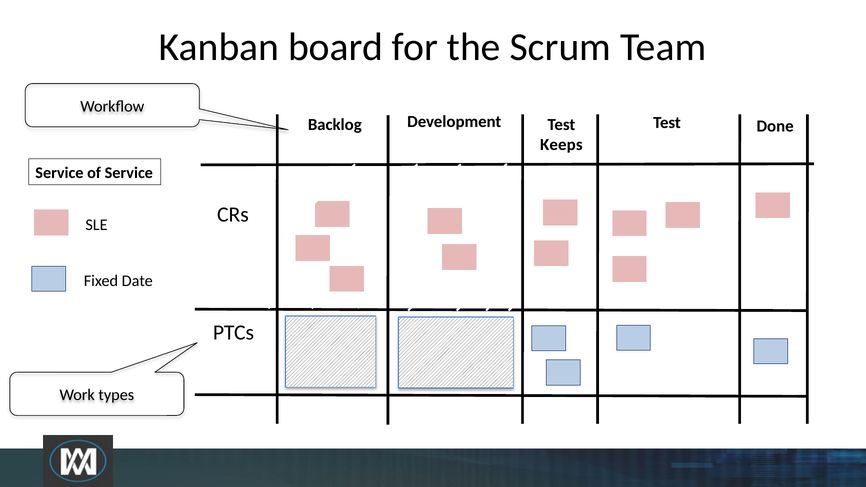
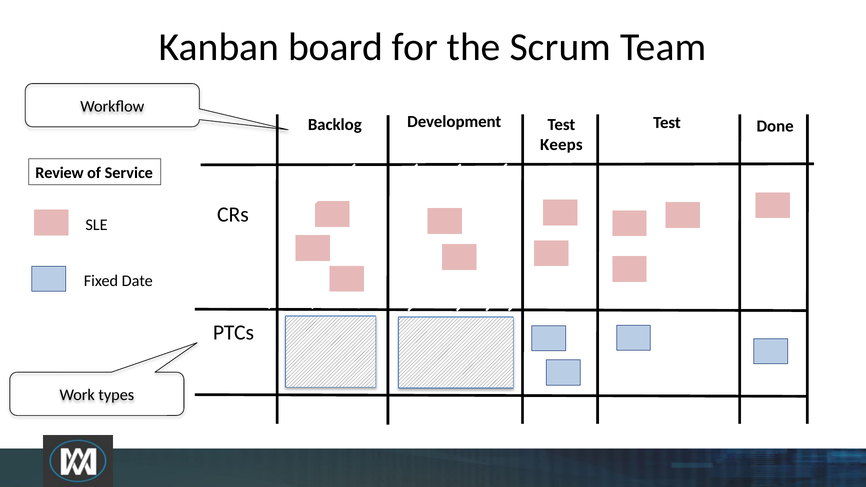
Service: Service -> Review (59, 173)
